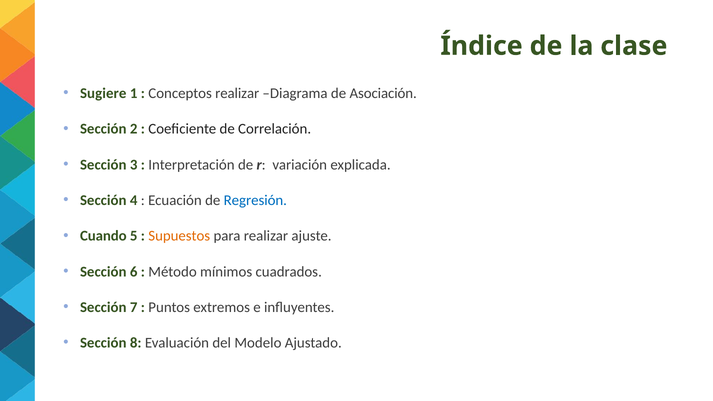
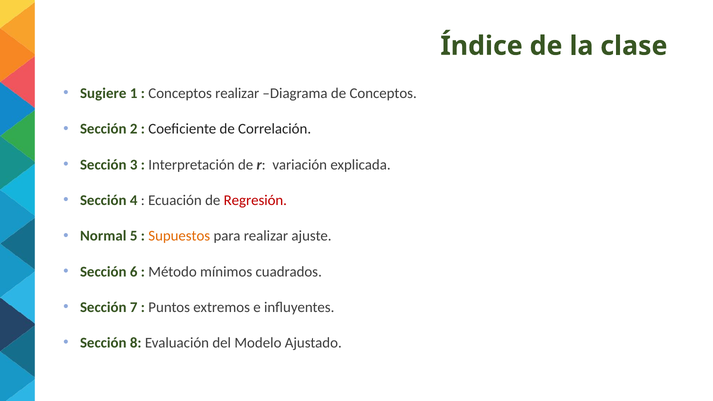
de Asociación: Asociación -> Conceptos (383, 93)
Regresión colour: blue -> red (255, 200)
Cuando: Cuando -> Normal (103, 236)
